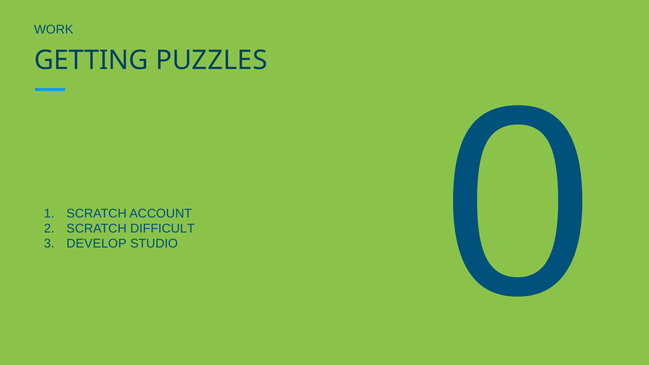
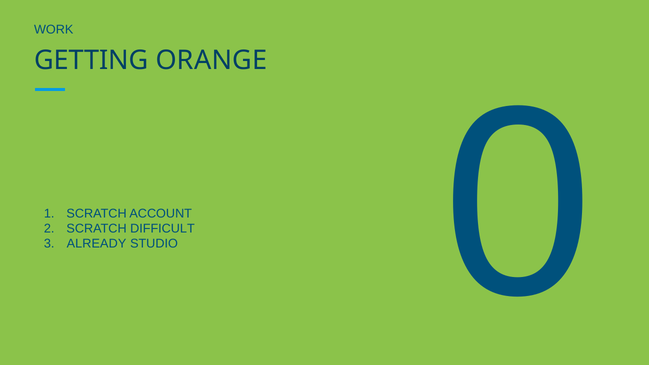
PUZZLES: PUZZLES -> ORANGE (211, 60)
DEVELOP: DEVELOP -> ALREADY (96, 244)
